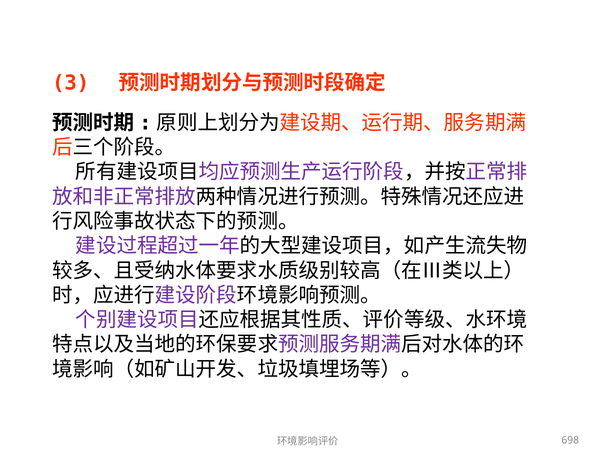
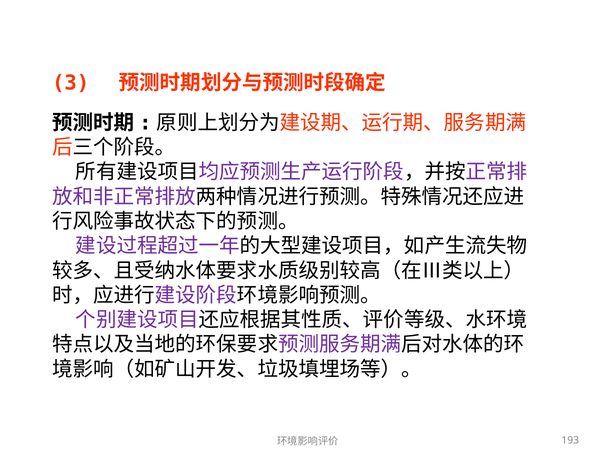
698: 698 -> 193 (570, 440)
